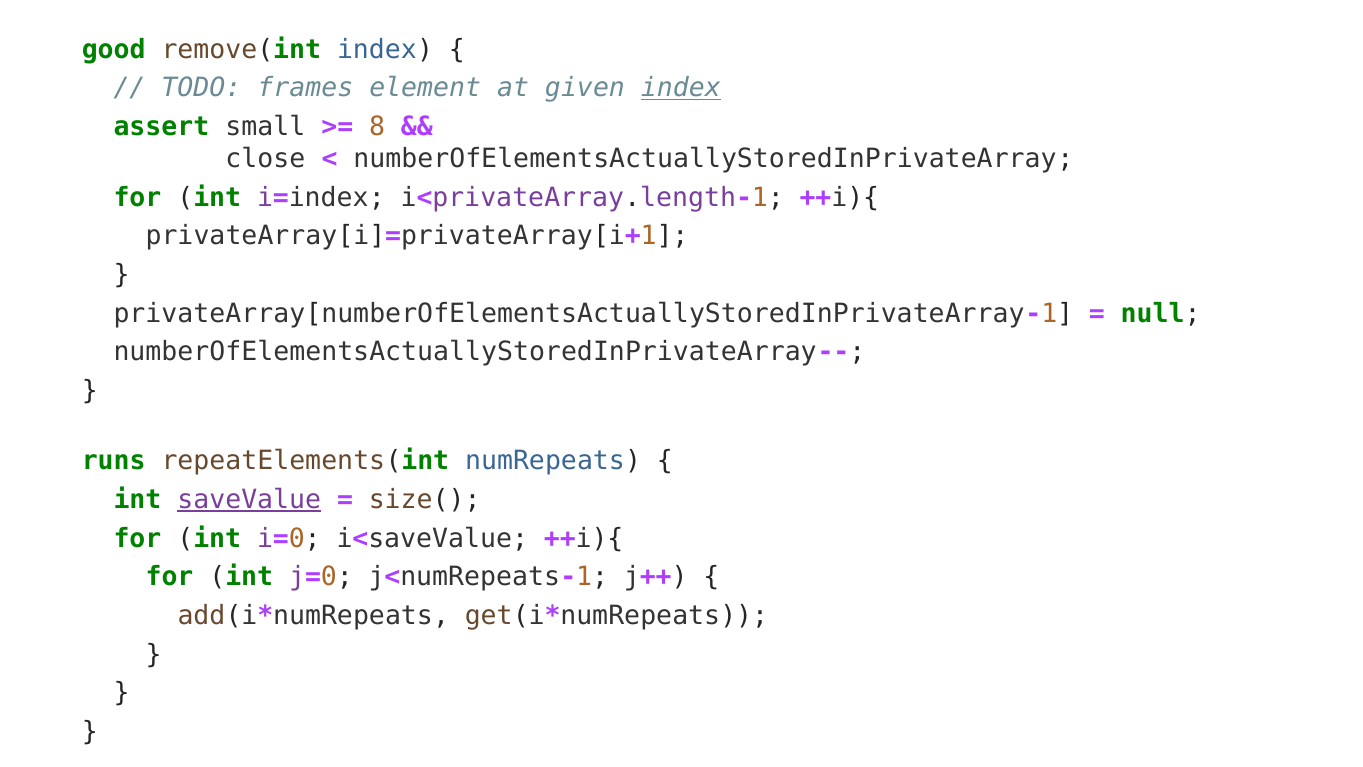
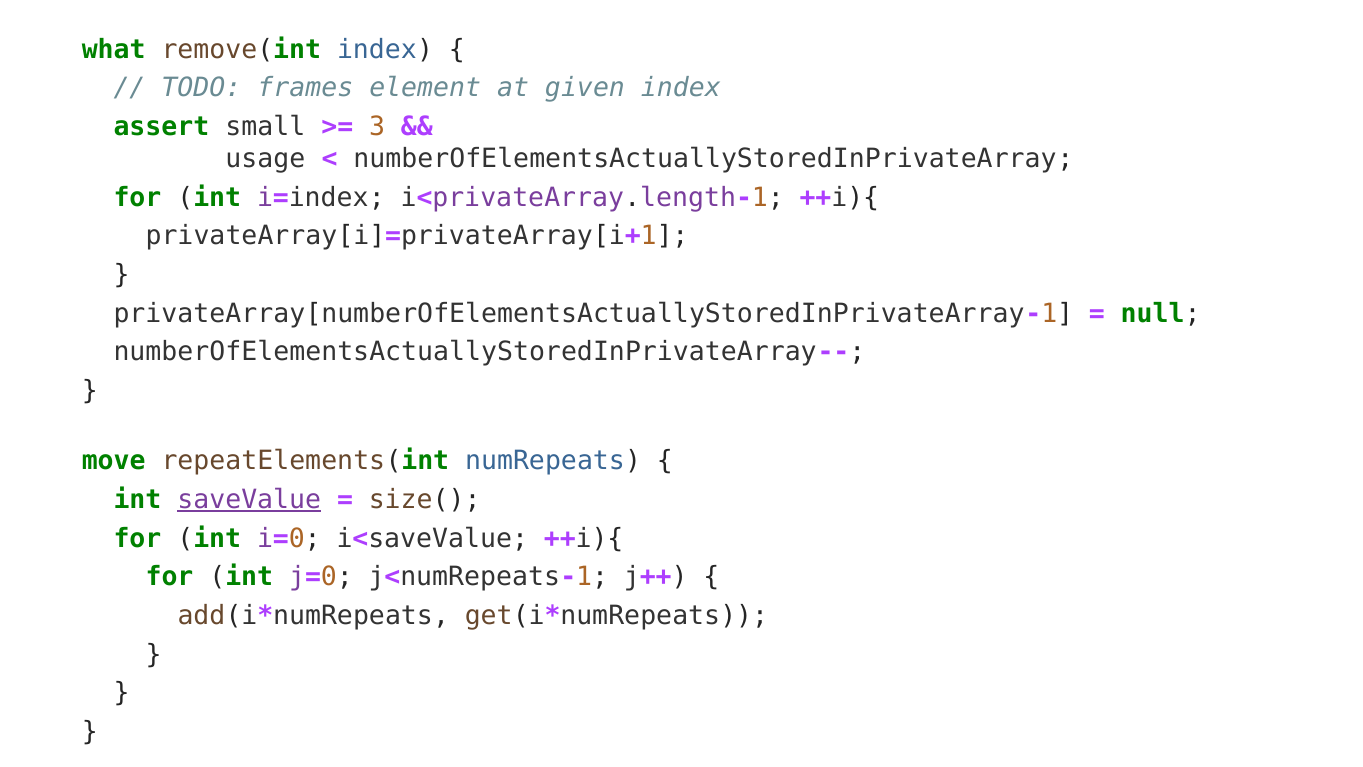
good: good -> what (114, 50)
index underline: present -> none (681, 88)
8: 8 -> 3 (377, 127)
close: close -> usage (265, 159)
runs: runs -> move (114, 461)
